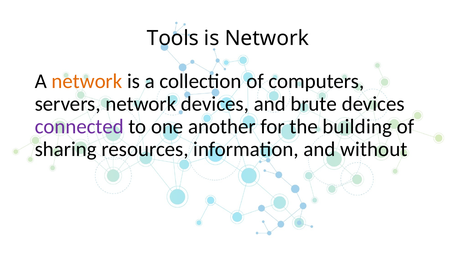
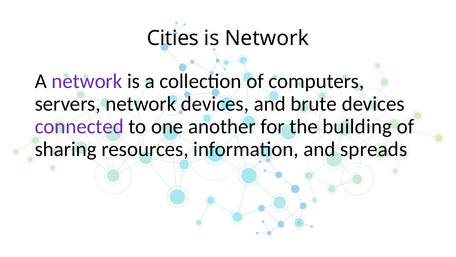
Tools: Tools -> Cities (173, 38)
network colour: orange -> purple (87, 81)
without: without -> spreads (374, 149)
